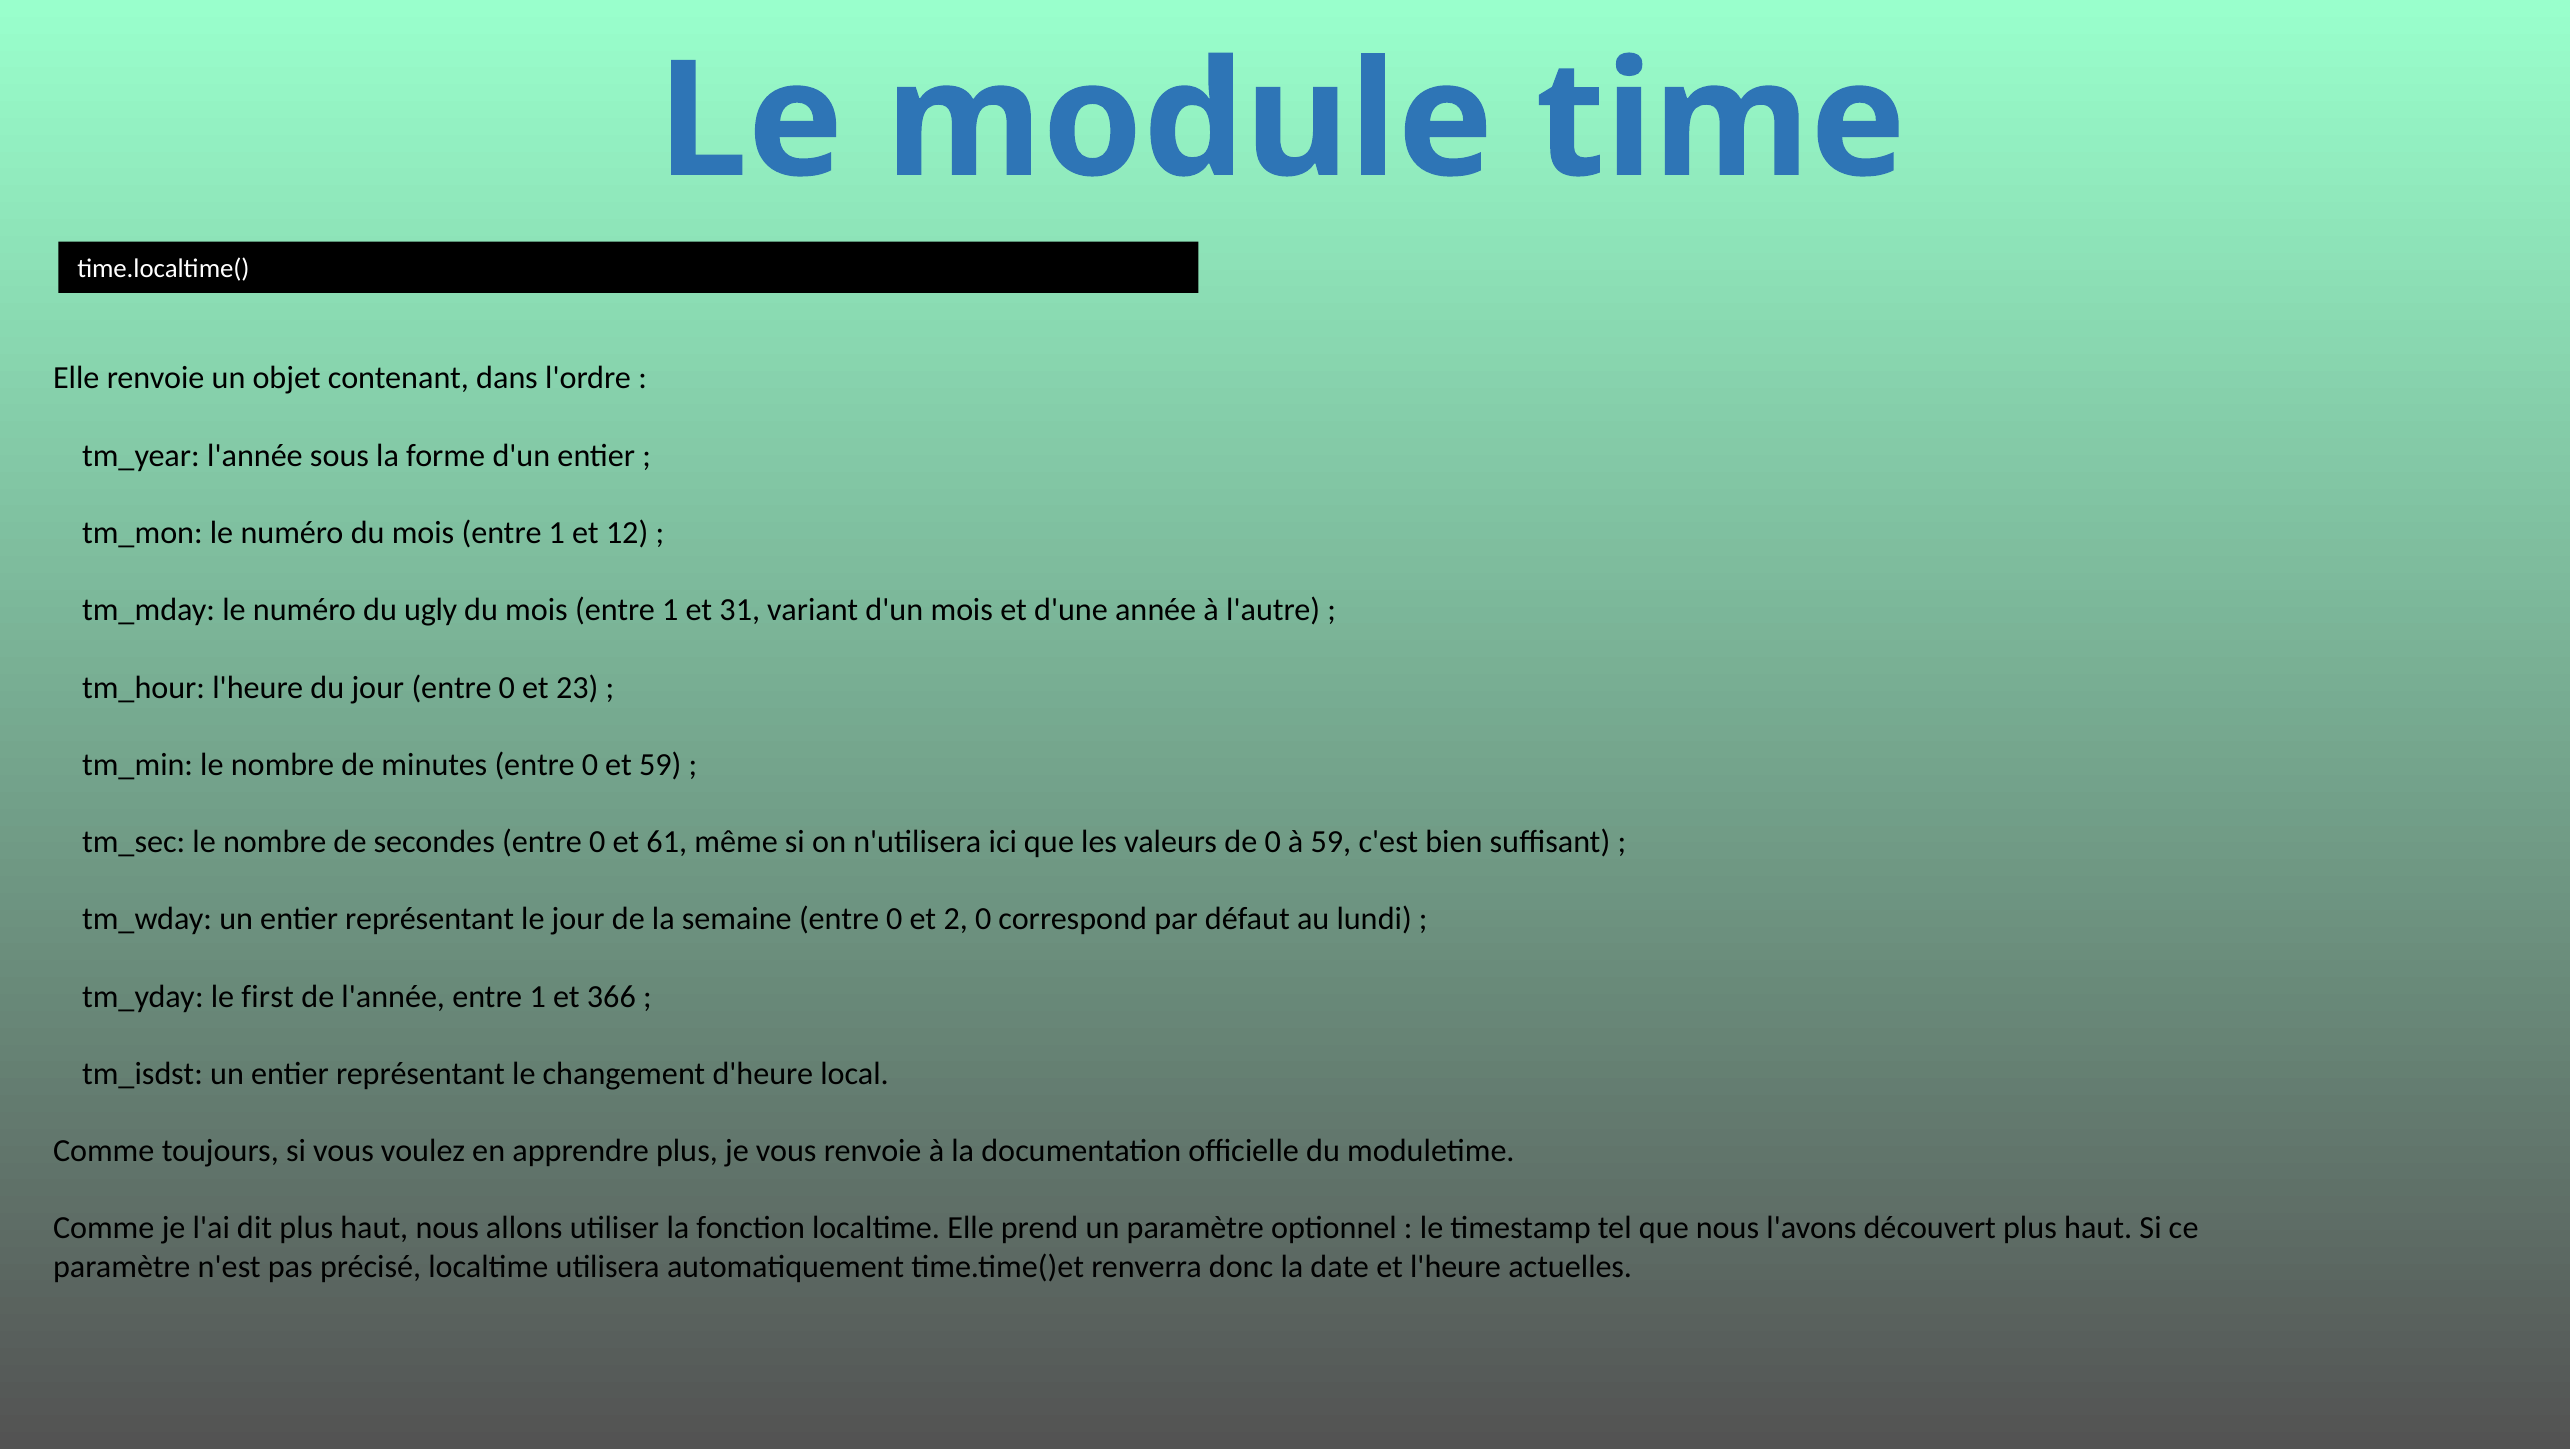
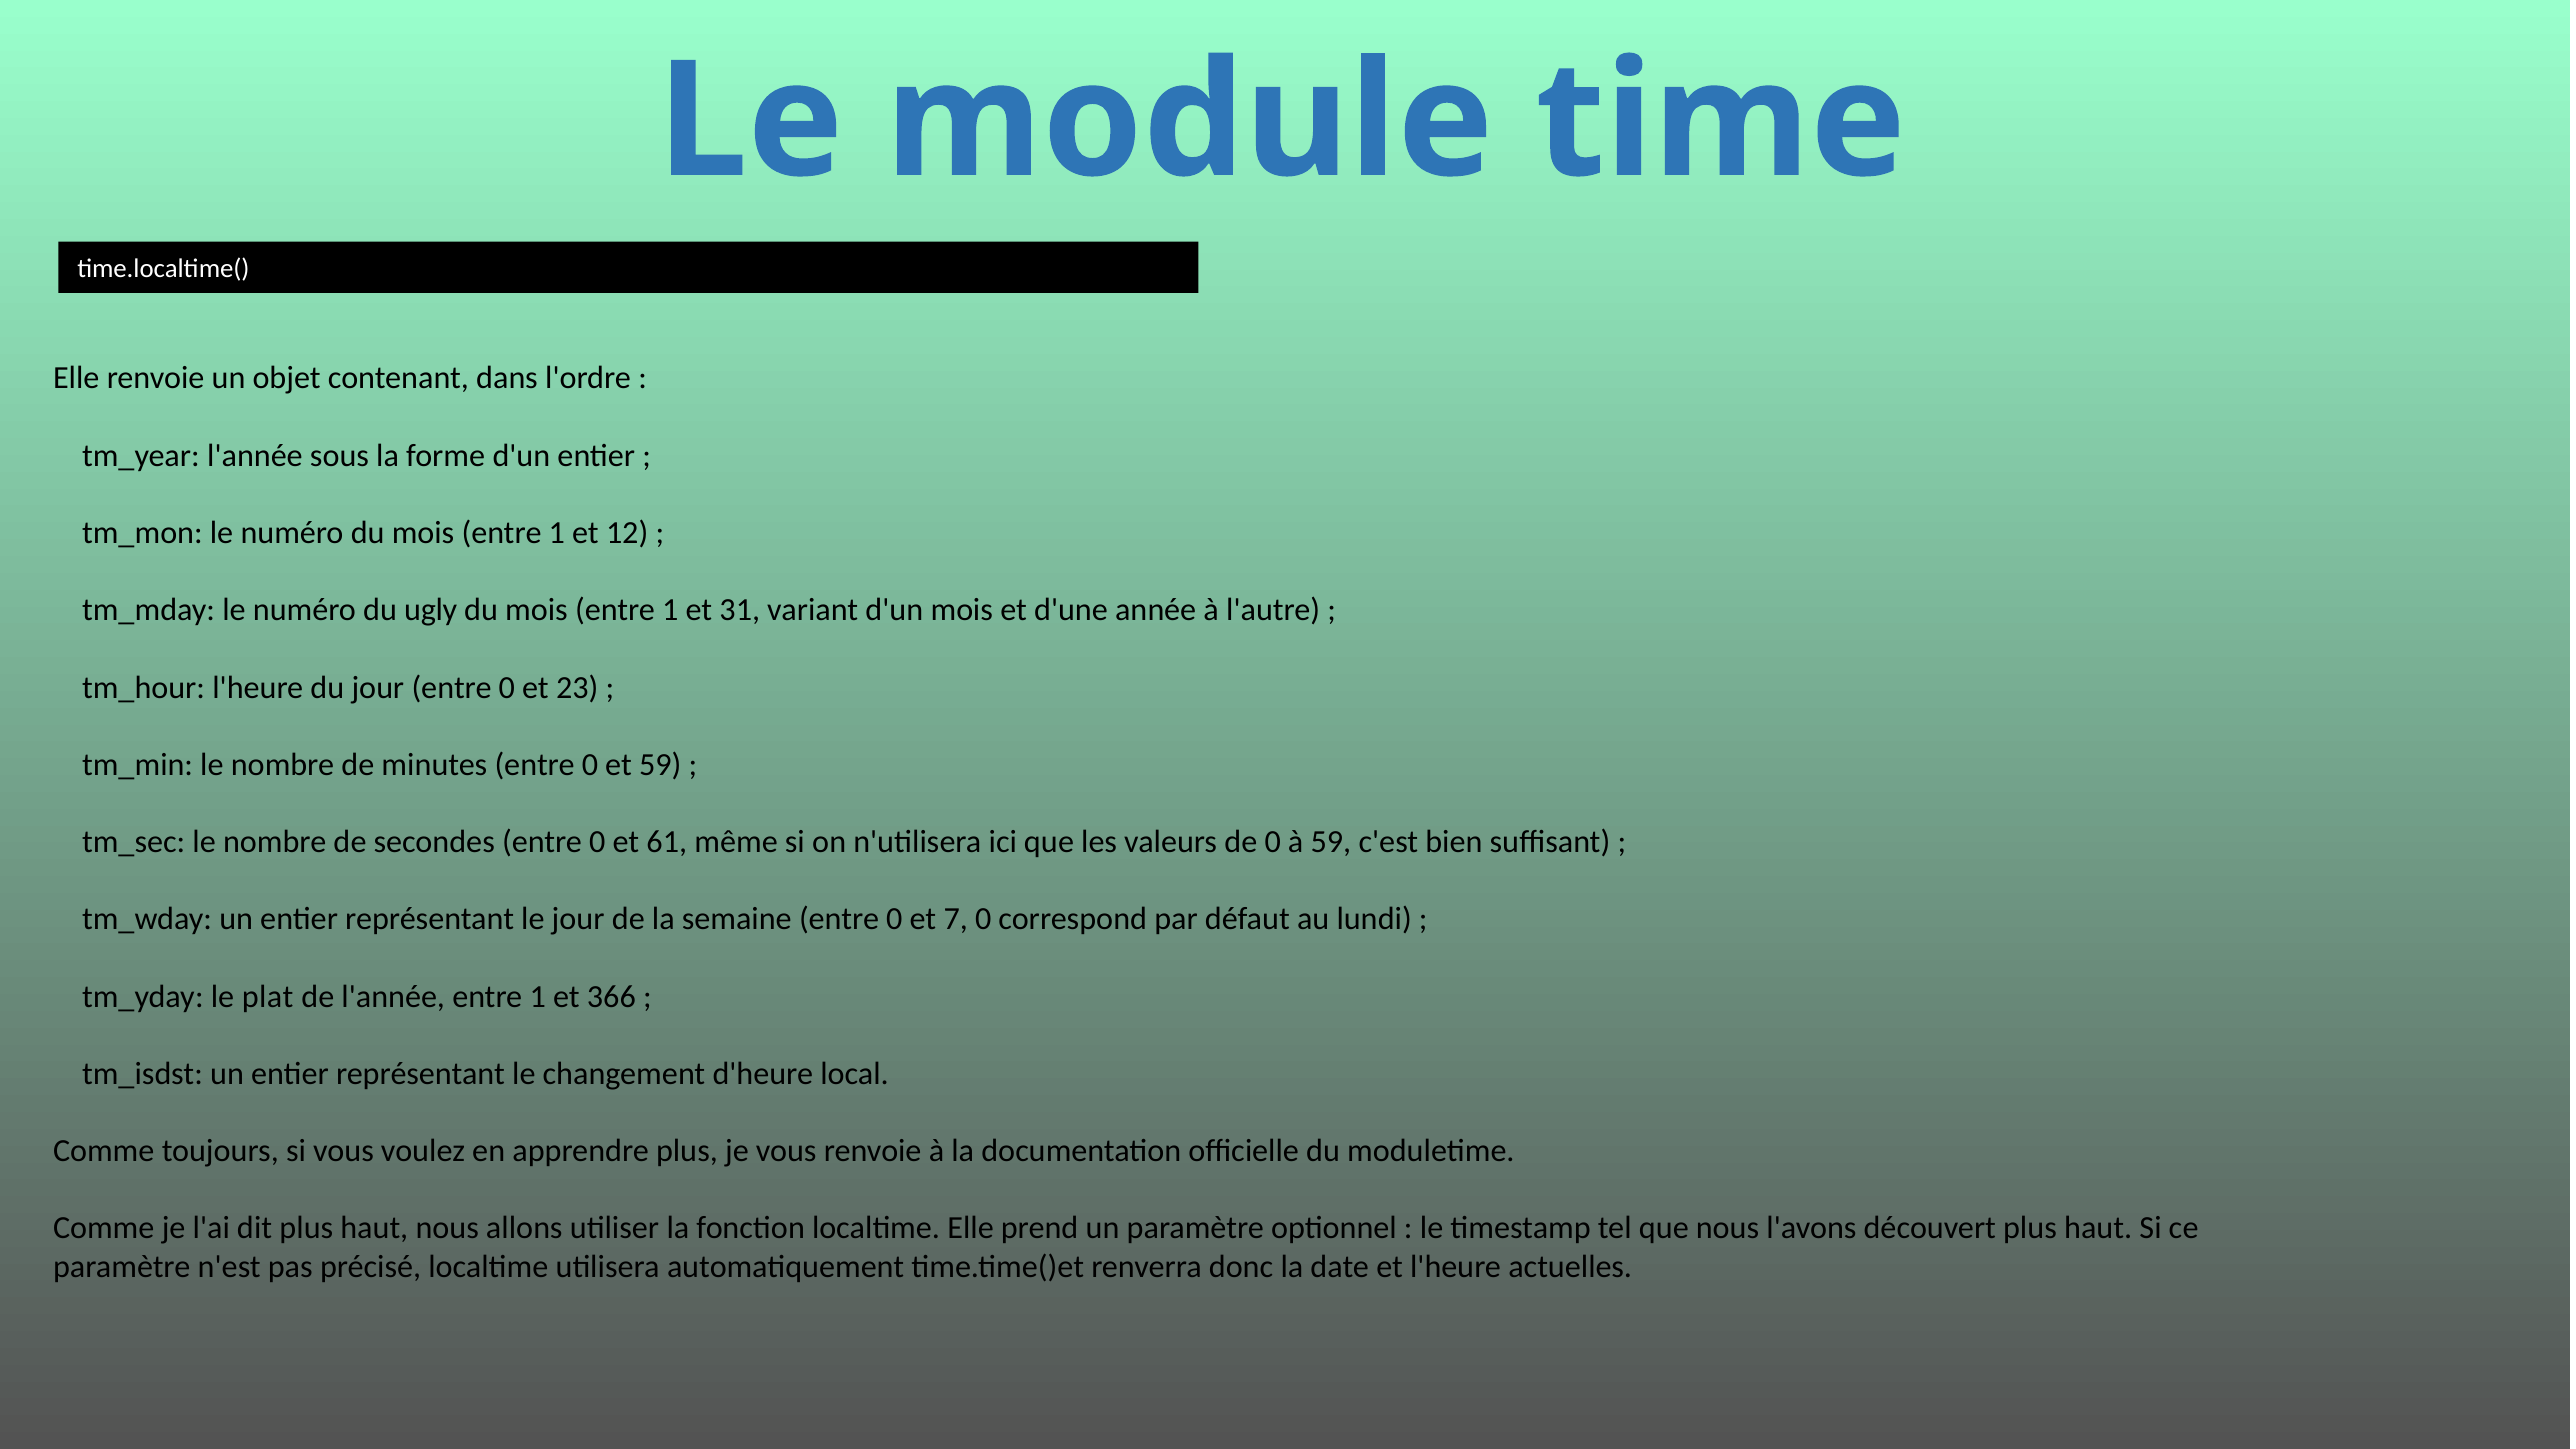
2: 2 -> 7 (956, 919)
first: first -> plat (268, 997)
